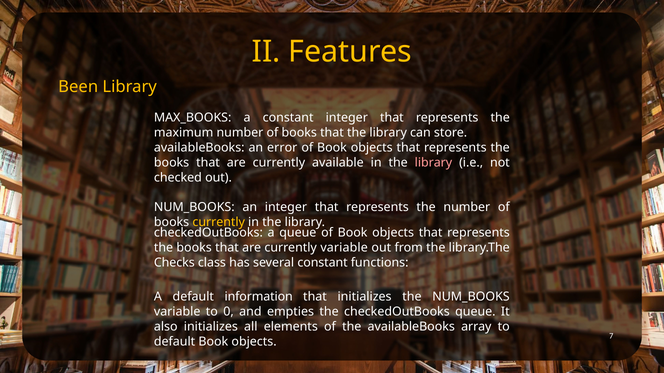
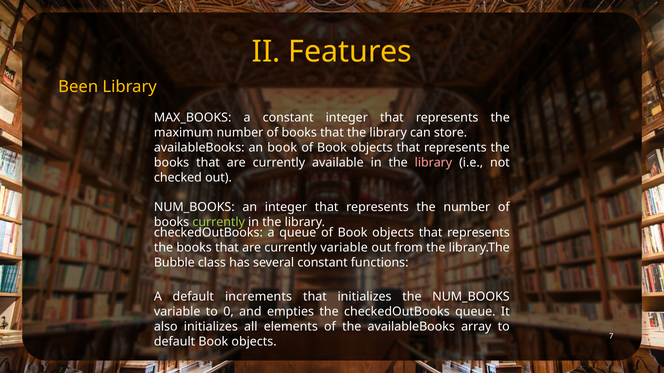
an error: error -> book (282, 148)
currently colour: yellow -> light green (219, 223)
Checks: Checks -> Bubble (174, 263)
information: information -> increments (259, 297)
